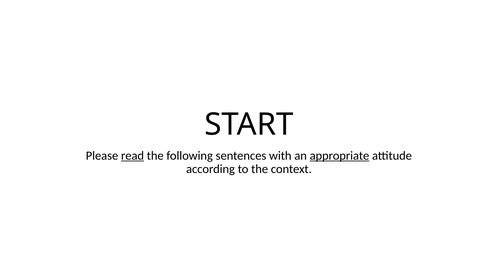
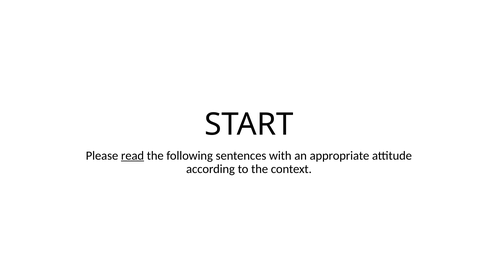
appropriate underline: present -> none (339, 156)
